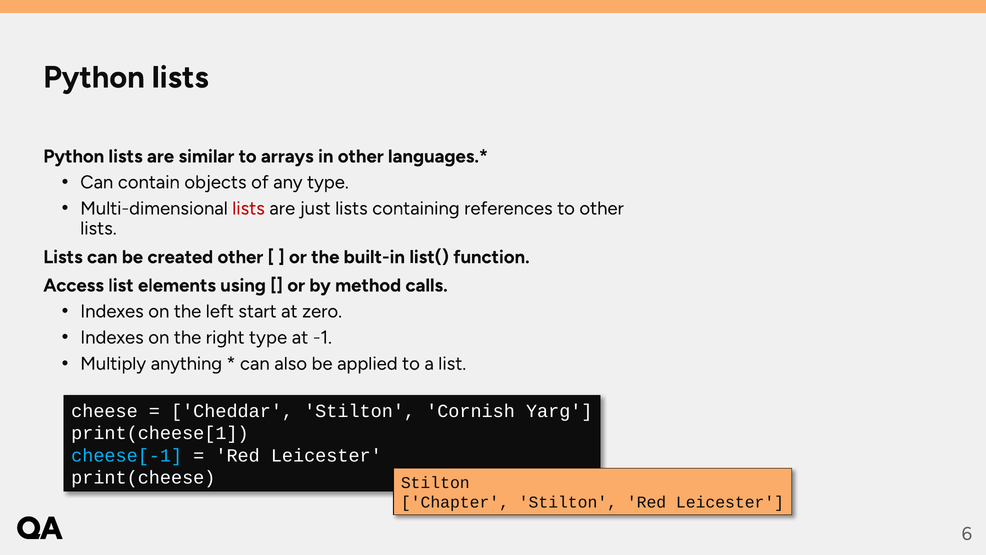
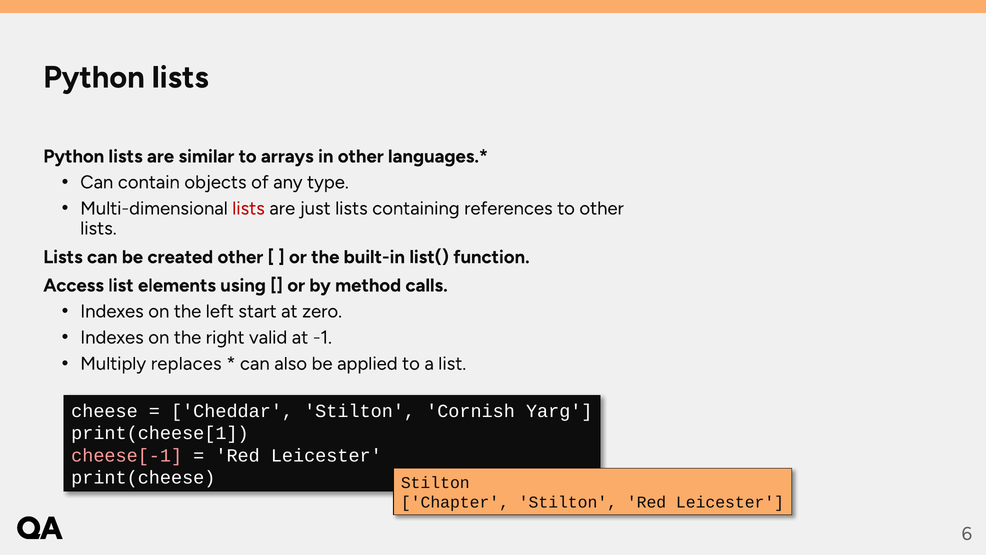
right type: type -> valid (268, 337)
anything: anything -> replaces (186, 363)
cheese[-1 colour: light blue -> pink (127, 455)
